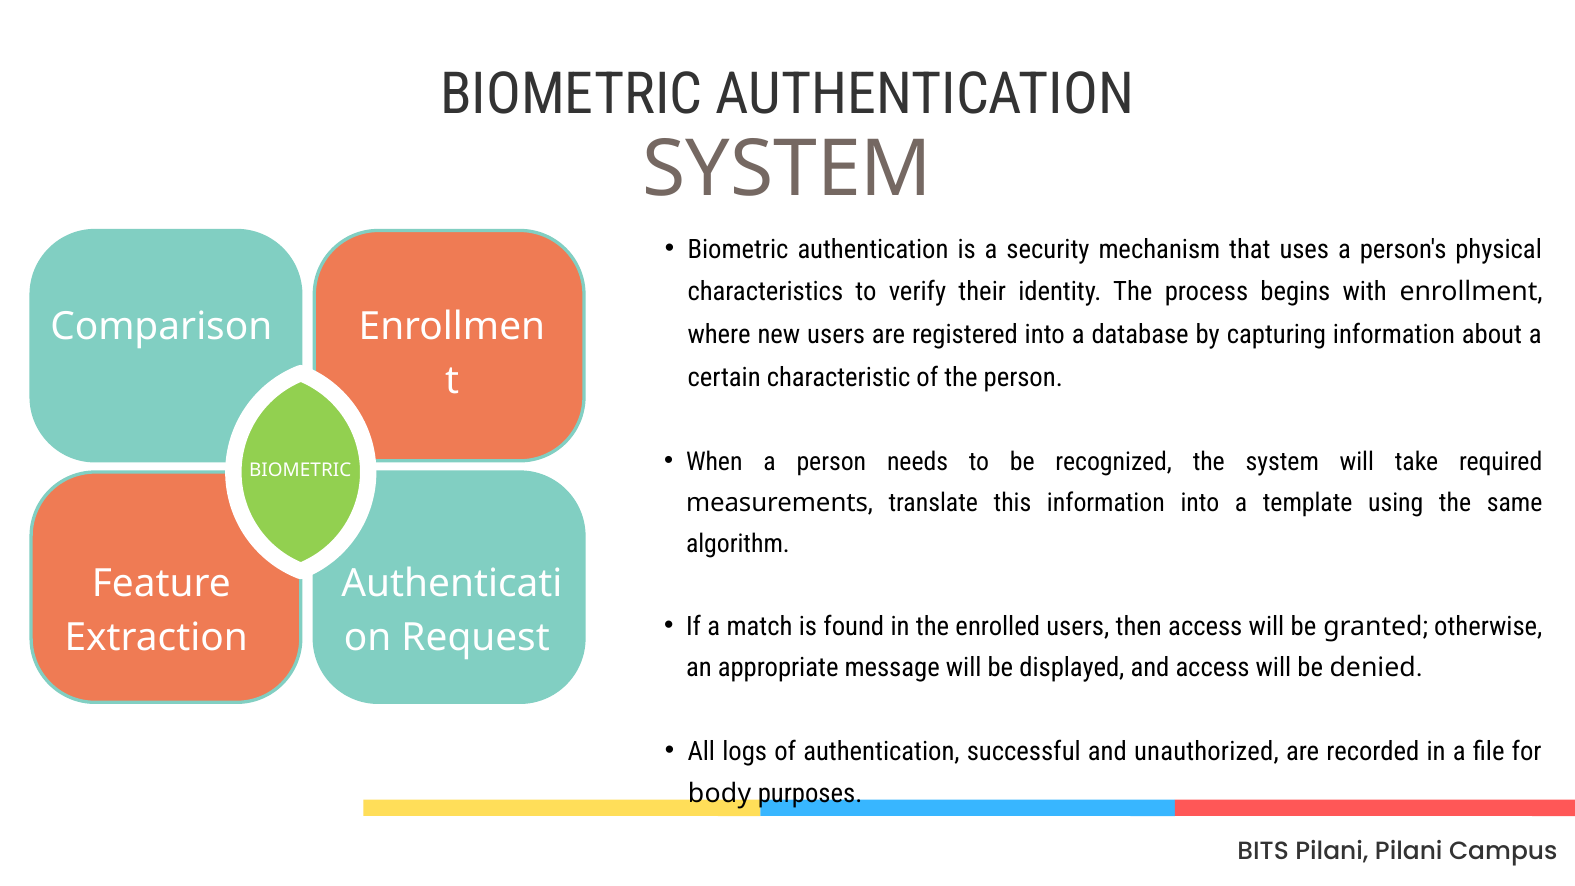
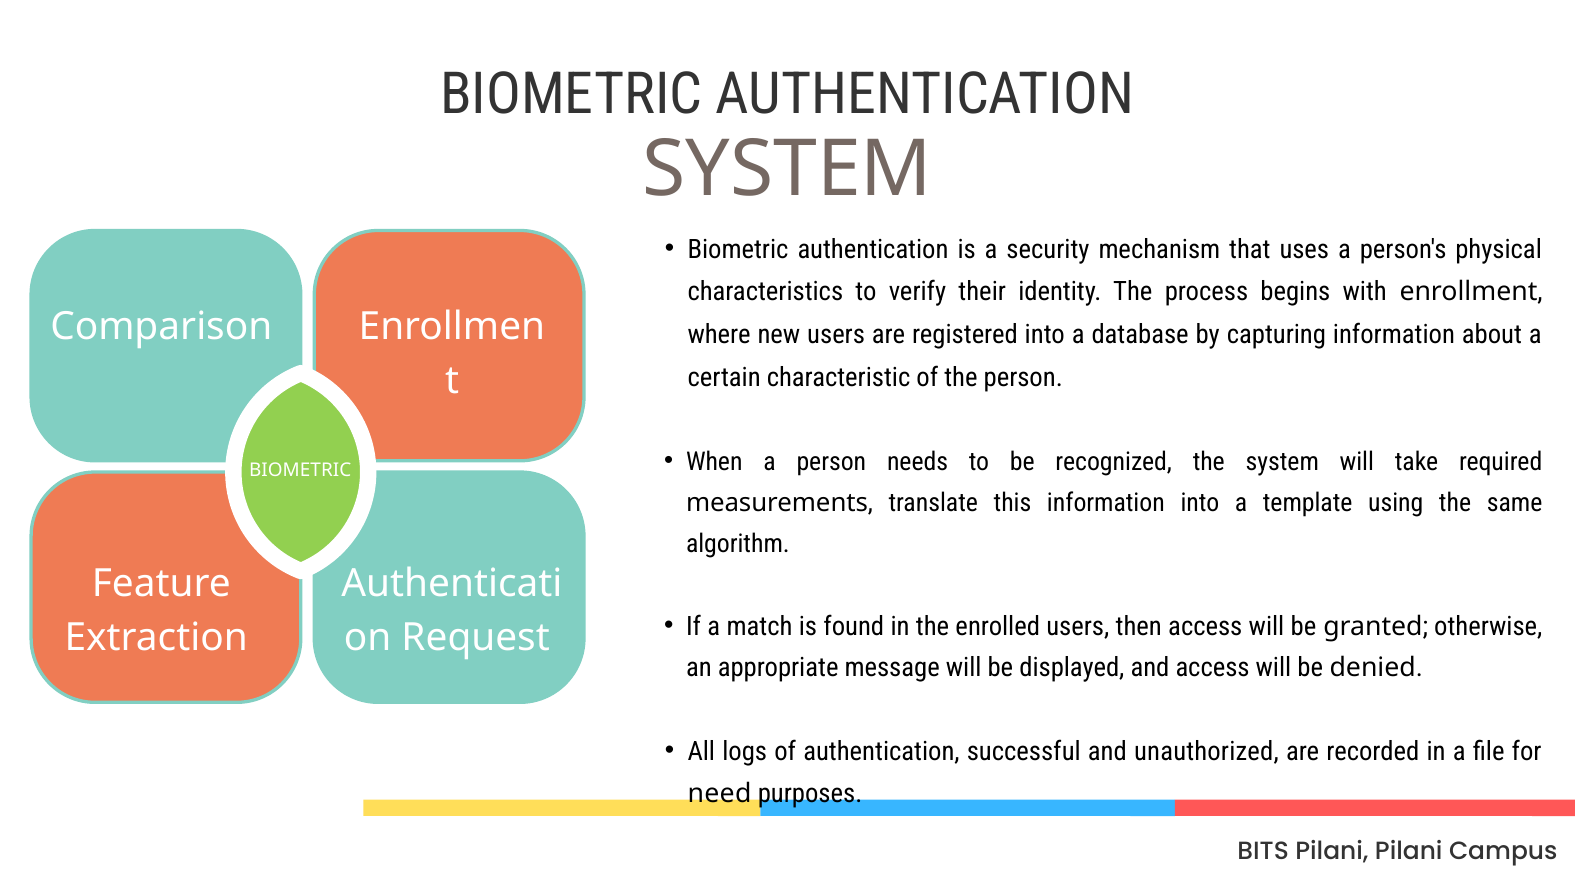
body: body -> need (720, 794)
